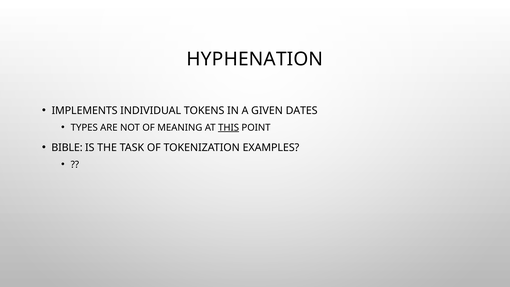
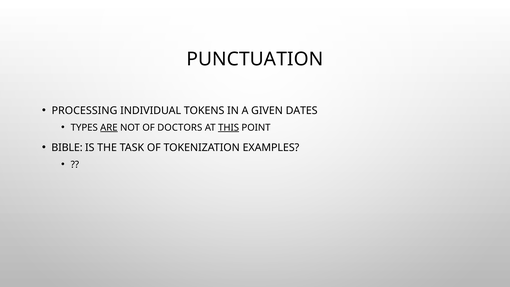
HYPHENATION: HYPHENATION -> PUNCTUATION (255, 59)
IMPLEMENTS: IMPLEMENTS -> PROCESSING (84, 111)
ARE underline: none -> present (109, 128)
MEANING: MEANING -> DOCTORS (180, 128)
